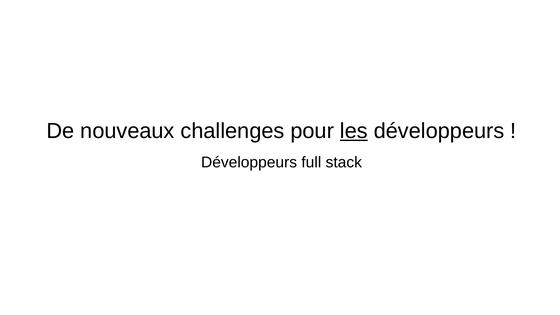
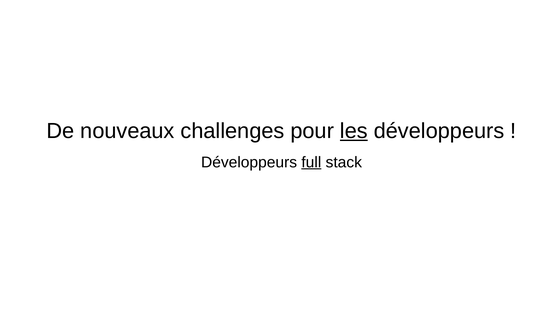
full underline: none -> present (311, 162)
